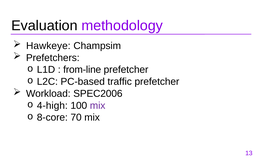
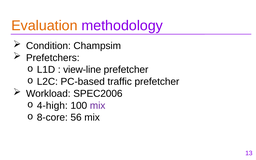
Evaluation colour: black -> orange (44, 26)
Hawkeye: Hawkeye -> Condition (48, 46)
from-line: from-line -> view-line (82, 70)
70: 70 -> 56 (76, 117)
